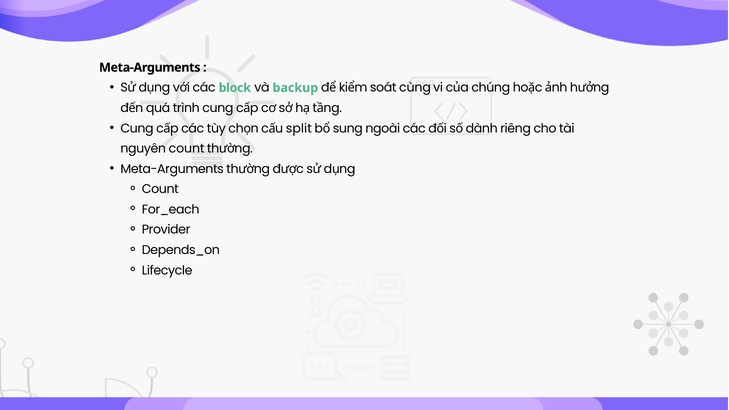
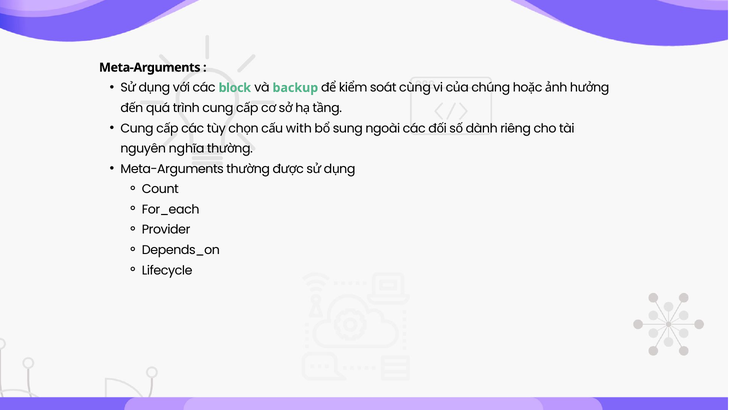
split: split -> with (299, 128)
nguyên count: count -> nghĩa (187, 149)
